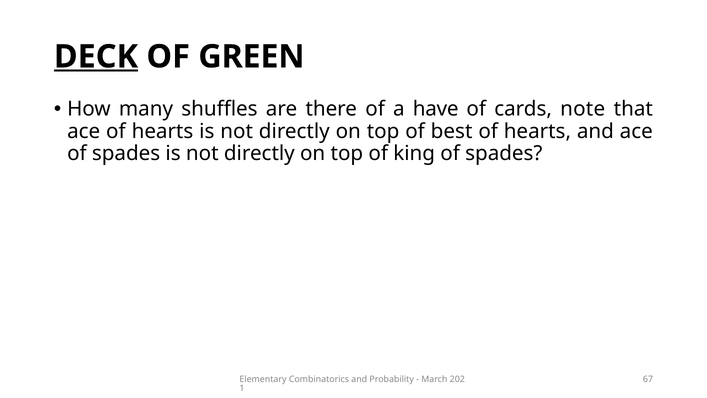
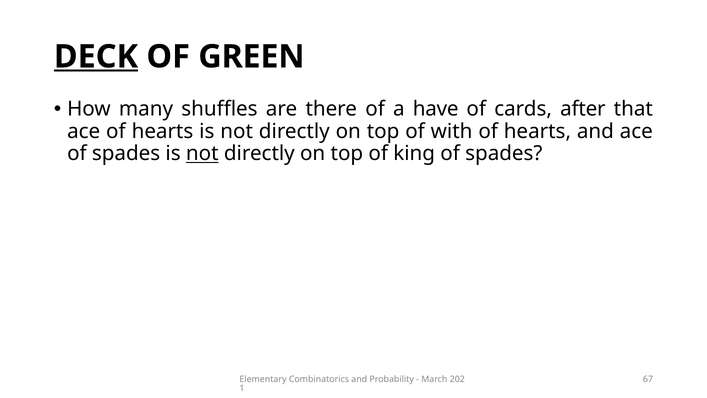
note: note -> after (583, 109)
best: best -> with (452, 131)
not underline: none -> present (202, 153)
